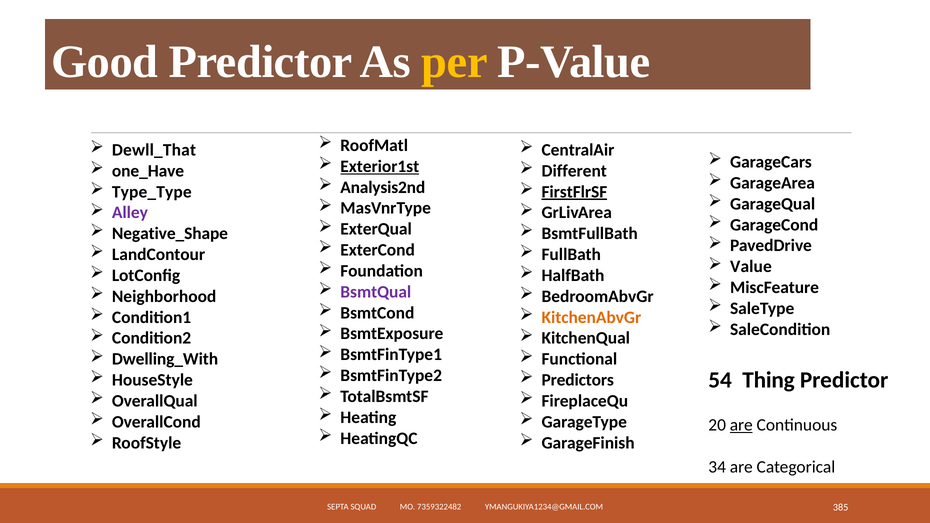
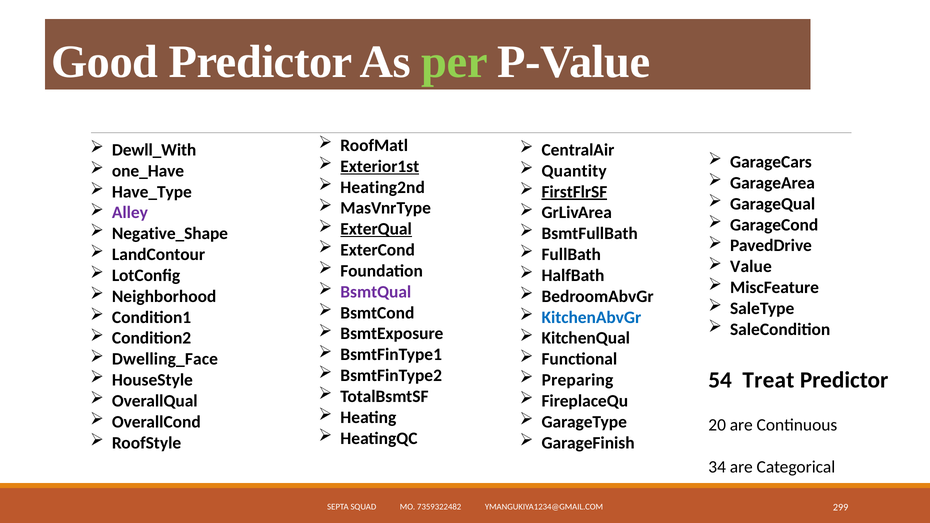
per colour: yellow -> light green (455, 62)
Dewll_That: Dewll_That -> Dewll_With (154, 150)
Different: Different -> Quantity (574, 171)
Analysis2nd: Analysis2nd -> Heating2nd (383, 187)
Type_Type: Type_Type -> Have_Type (152, 192)
ExterQual underline: none -> present (376, 229)
KitchenAbvGr colour: orange -> blue (591, 317)
Dwelling_With: Dwelling_With -> Dwelling_Face (165, 359)
Predictors: Predictors -> Preparing (578, 380)
Thing: Thing -> Treat (768, 380)
are underline: present -> none (741, 425)
385: 385 -> 299 (841, 507)
